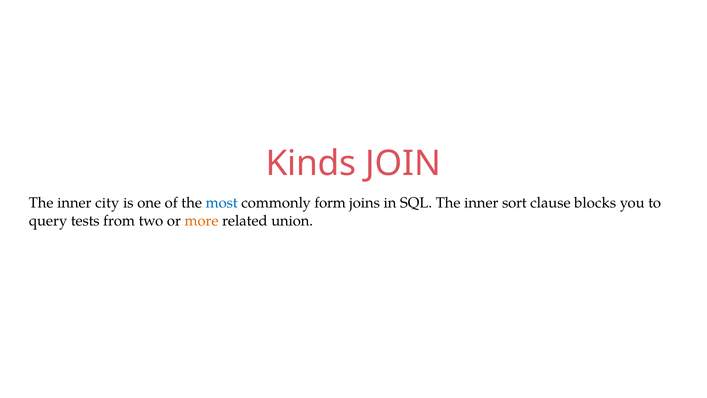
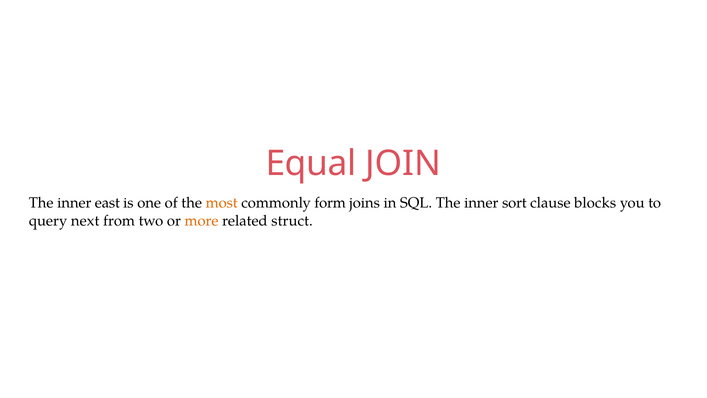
Kinds: Kinds -> Equal (311, 163)
city: city -> east (107, 203)
most colour: blue -> orange (222, 203)
tests: tests -> next (85, 221)
union: union -> struct (292, 221)
